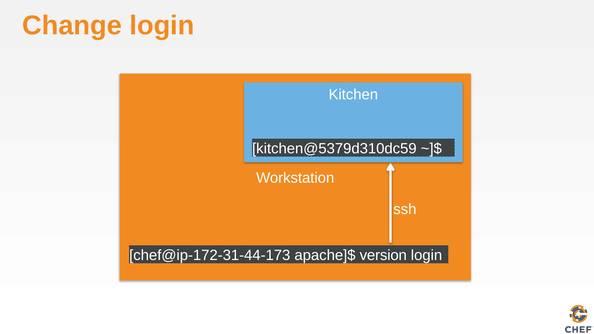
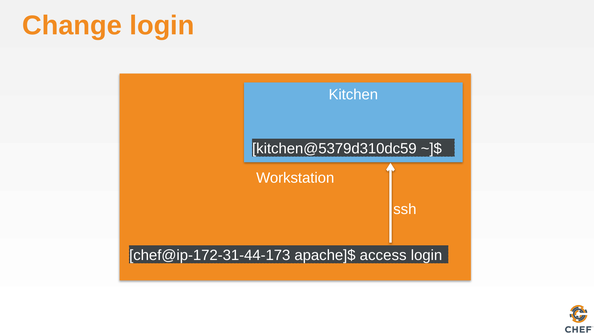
version: version -> access (383, 255)
